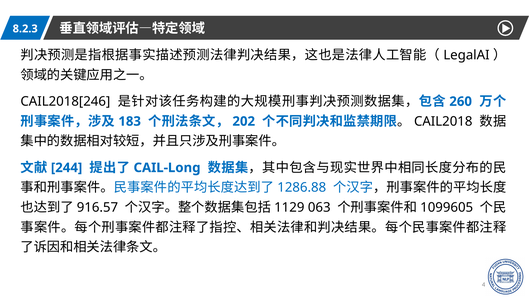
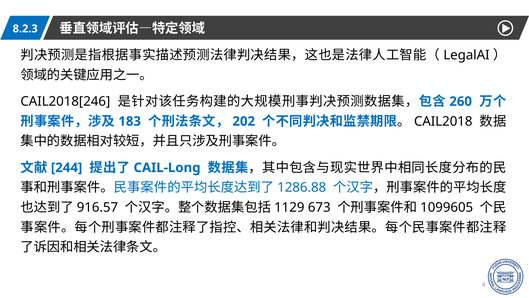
063: 063 -> 673 (319, 207)
